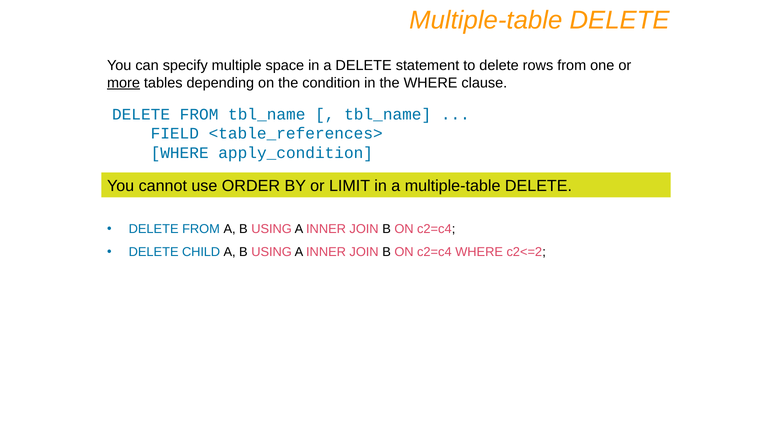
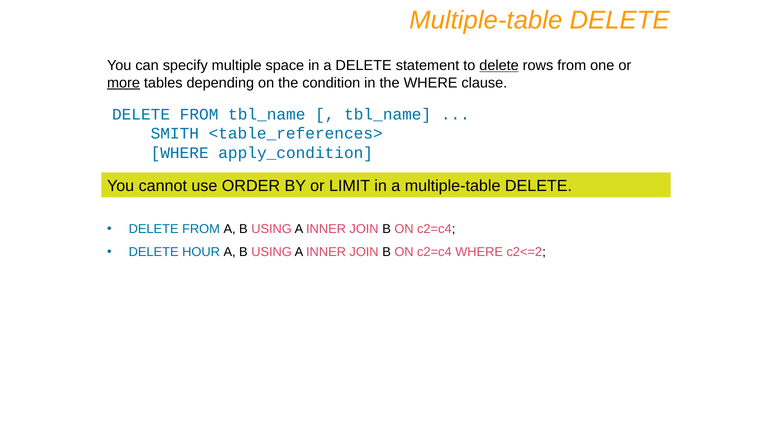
delete underline: none -> present (499, 66)
FIELD: FIELD -> SMITH (175, 134)
CHILD: CHILD -> HOUR (201, 252)
